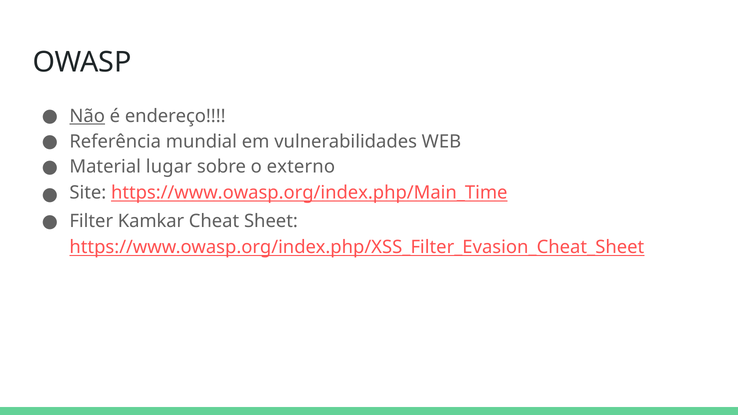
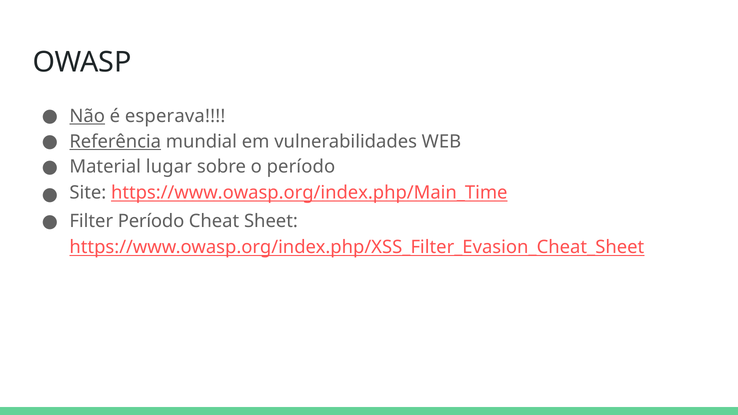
endereço: endereço -> esperava (175, 116)
Referência underline: none -> present (115, 142)
o externo: externo -> período (301, 167)
Filter Kamkar: Kamkar -> Período (151, 221)
